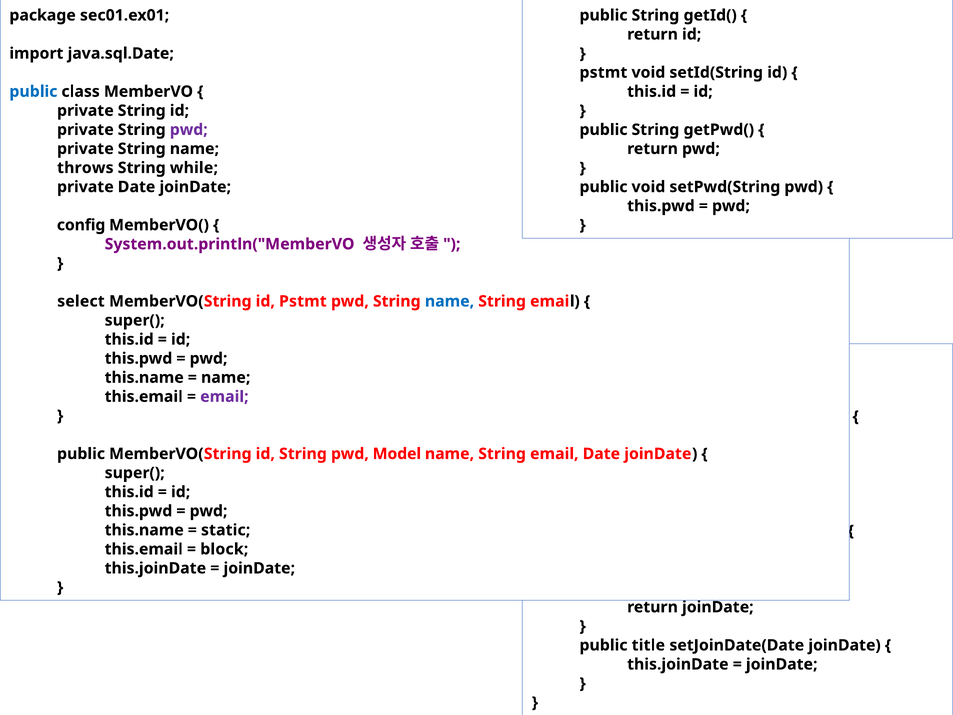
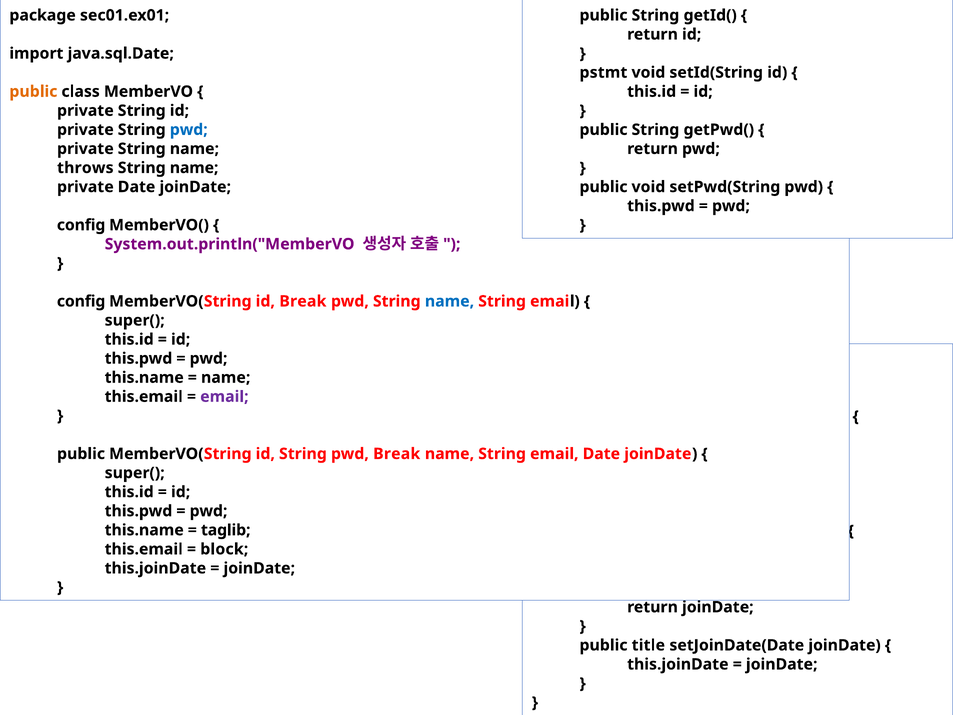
public colour: blue -> orange (33, 92)
pwd colour: purple -> blue (189, 130)
while: while -> name (194, 168)
select: select -> config (81, 301)
id Pstmt: Pstmt -> Break (303, 301)
pwd Model: Model -> Break (397, 454)
static: static -> taglib (226, 530)
